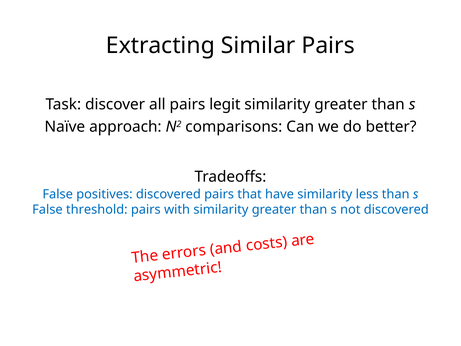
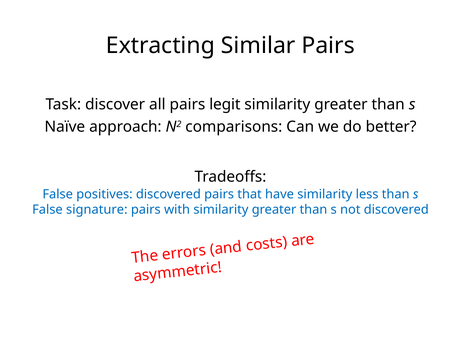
threshold: threshold -> signature (97, 210)
